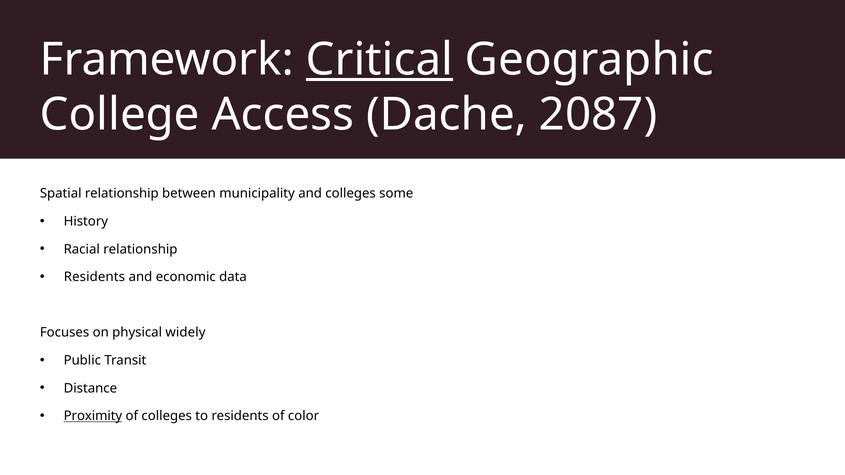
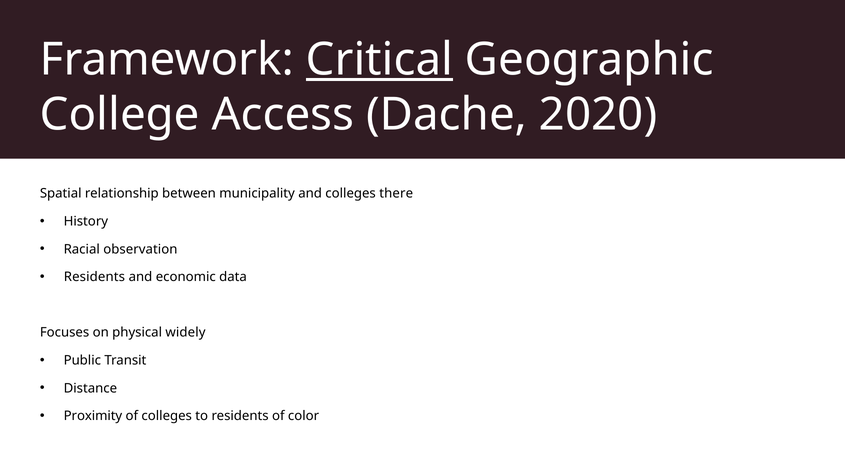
2087: 2087 -> 2020 (598, 115)
some: some -> there (396, 194)
Racial relationship: relationship -> observation (140, 249)
Proximity underline: present -> none (93, 416)
